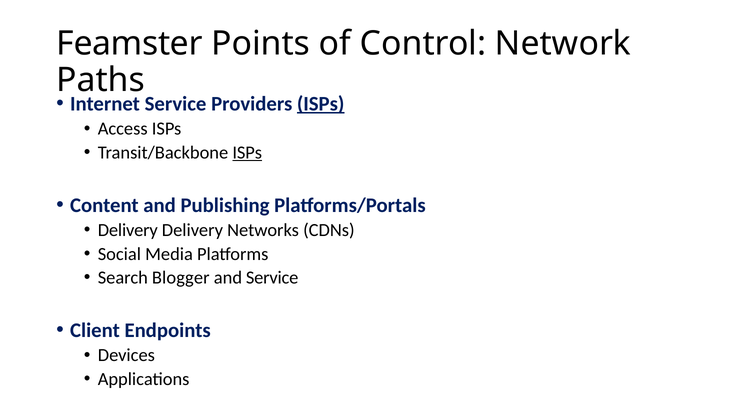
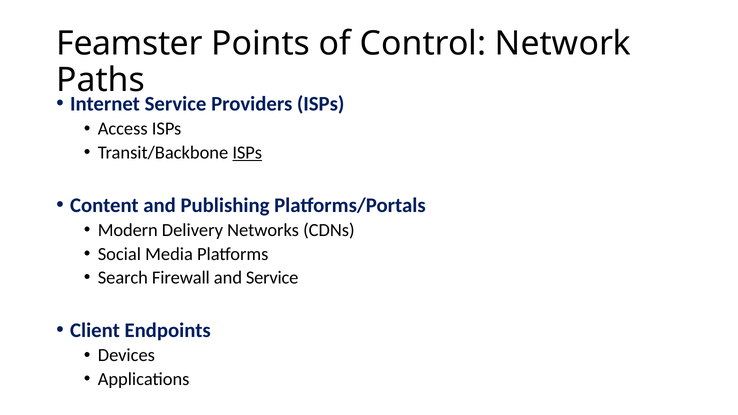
ISPs underline: present -> none (321, 104)
Delivery: Delivery -> Modern (128, 230)
Blogger: Blogger -> Firewall (181, 278)
